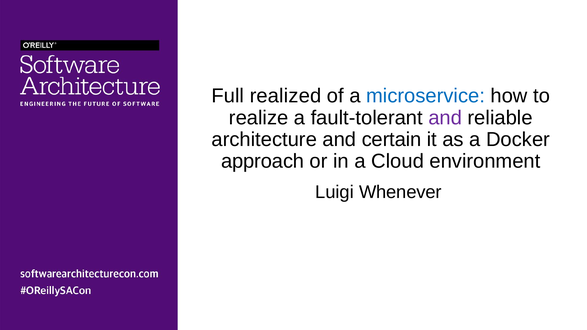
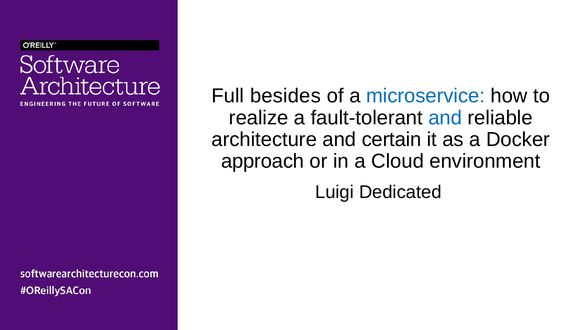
realized: realized -> besides (285, 96)
and colour: purple -> blue (445, 118)
Whenever: Whenever -> Dedicated (400, 192)
